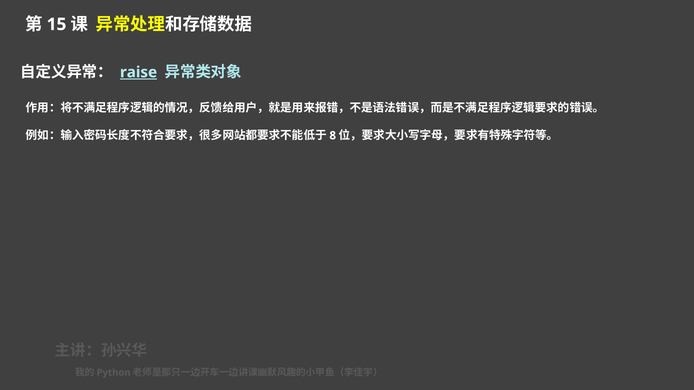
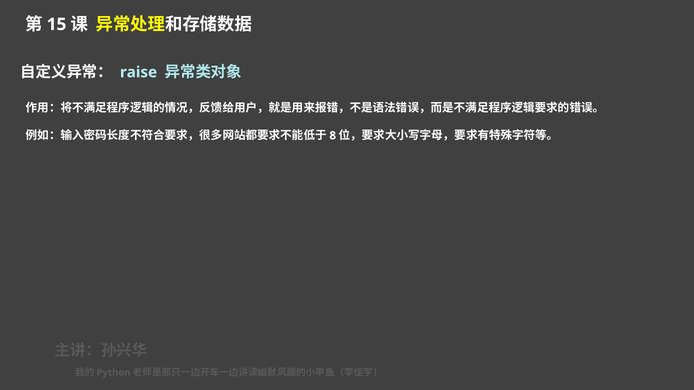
raise underline: present -> none (139, 72)
